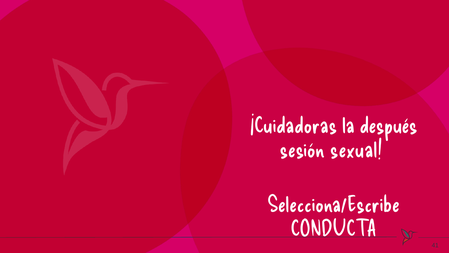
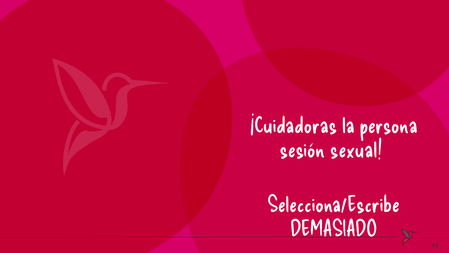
después: después -> persona (389, 126)
CONDUCTA: CONDUCTA -> DEMASIADO (334, 229)
